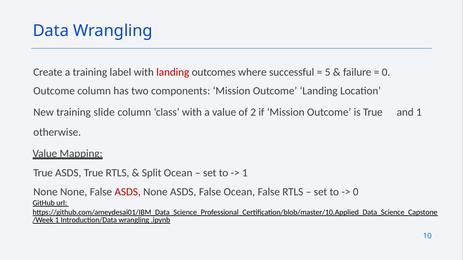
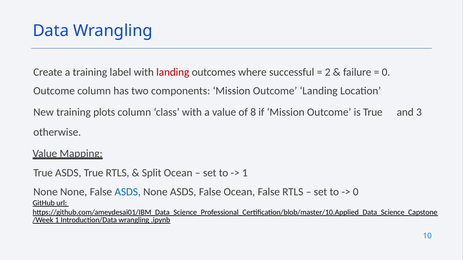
5: 5 -> 2 (328, 72)
slide: slide -> plots (104, 112)
2: 2 -> 8 (253, 112)
and 1: 1 -> 3 (419, 112)
ASDS colour: red -> blue (128, 192)
